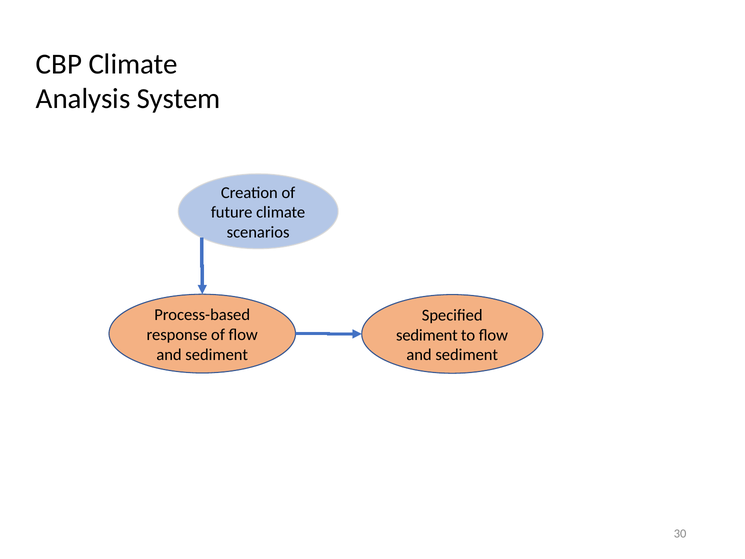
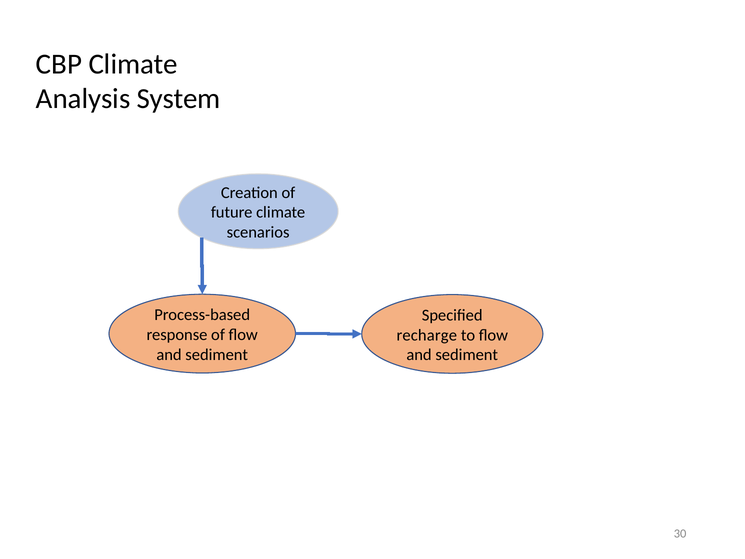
sediment: sediment -> recharge (427, 335)
